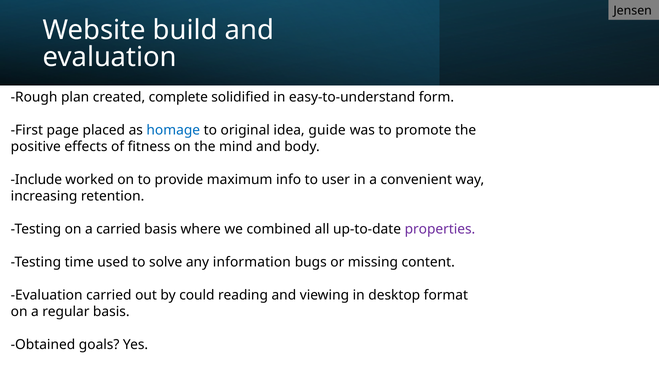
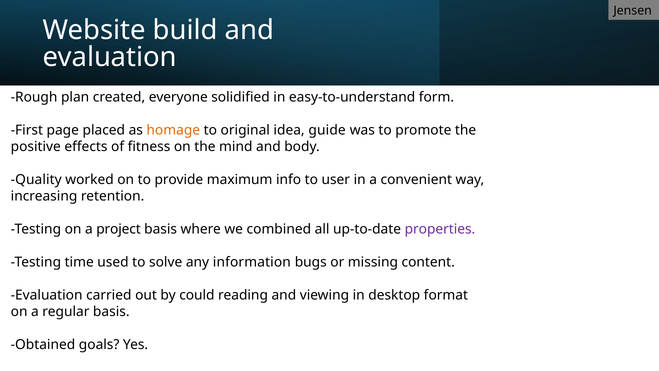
complete: complete -> everyone (178, 97)
homage colour: blue -> orange (173, 130)
Include: Include -> Quality (36, 179)
a carried: carried -> project (118, 229)
